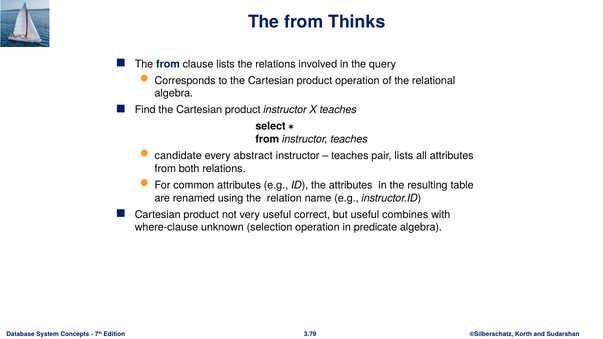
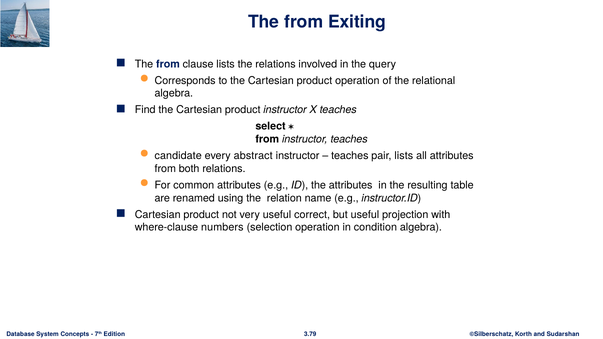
Thinks: Thinks -> Exiting (357, 22)
combines: combines -> projection (405, 215)
unknown: unknown -> numbers (222, 227)
predicate: predicate -> condition (375, 227)
